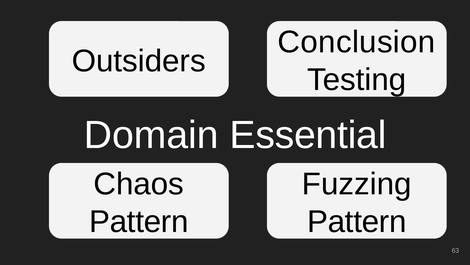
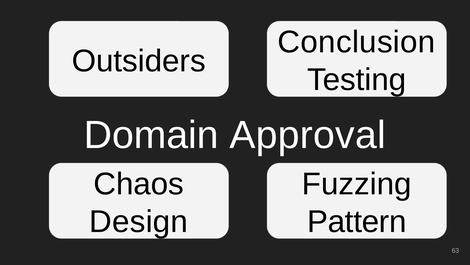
Essential: Essential -> Approval (308, 135)
Pattern: Pattern -> Design (139, 221)
